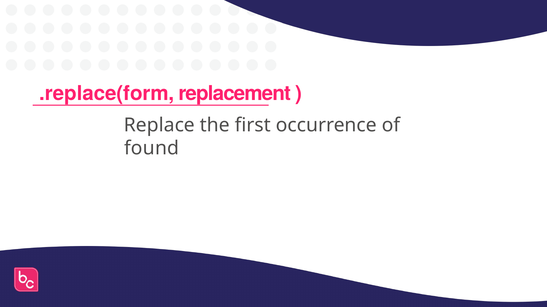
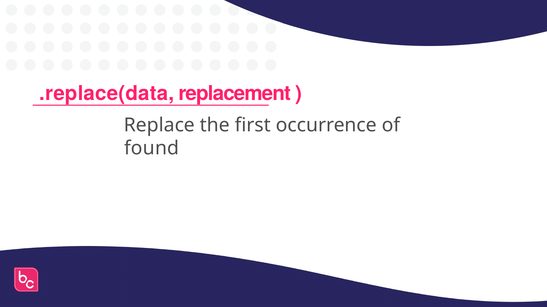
.replace(form: .replace(form -> .replace(data (107, 94)
